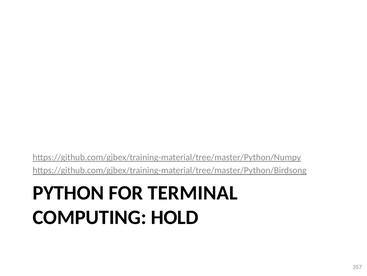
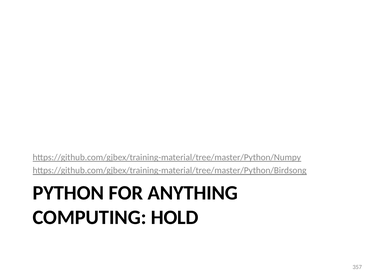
TERMINAL: TERMINAL -> ANYTHING (193, 192)
